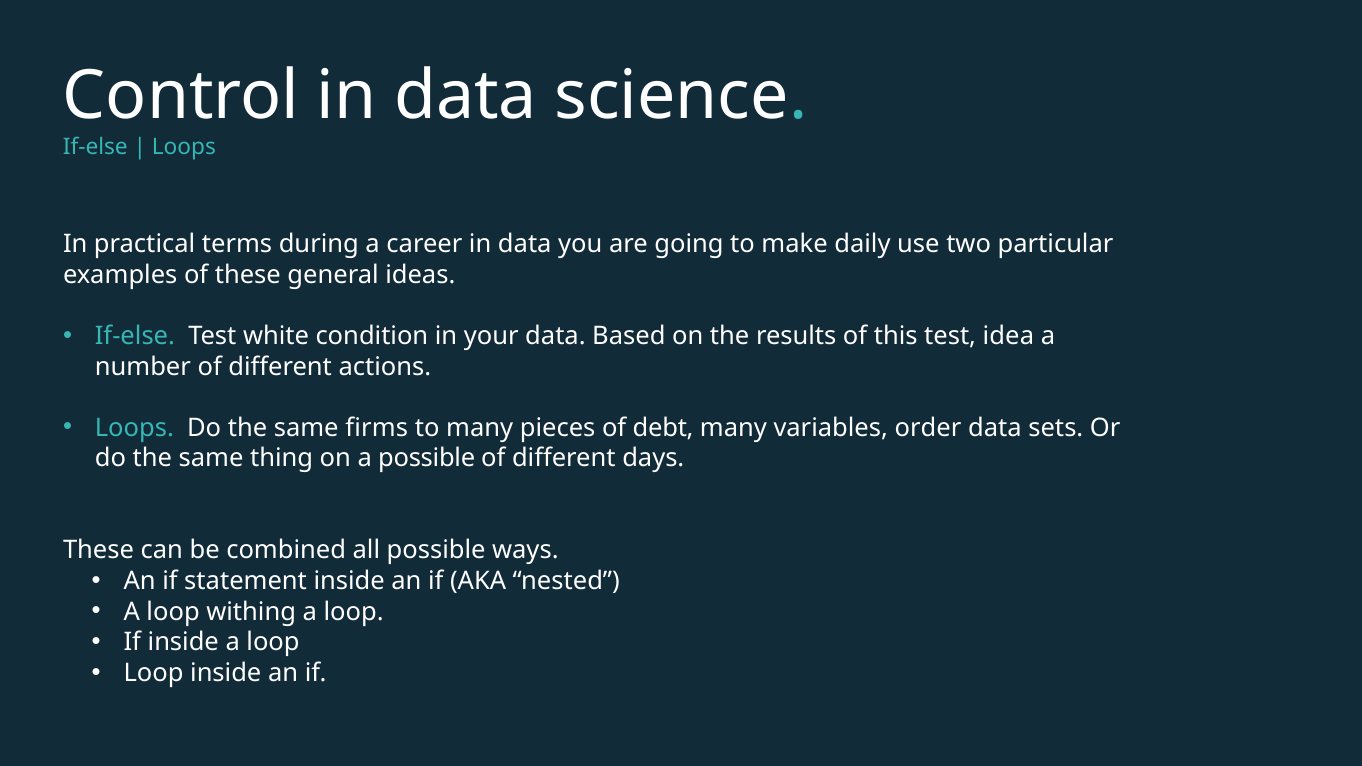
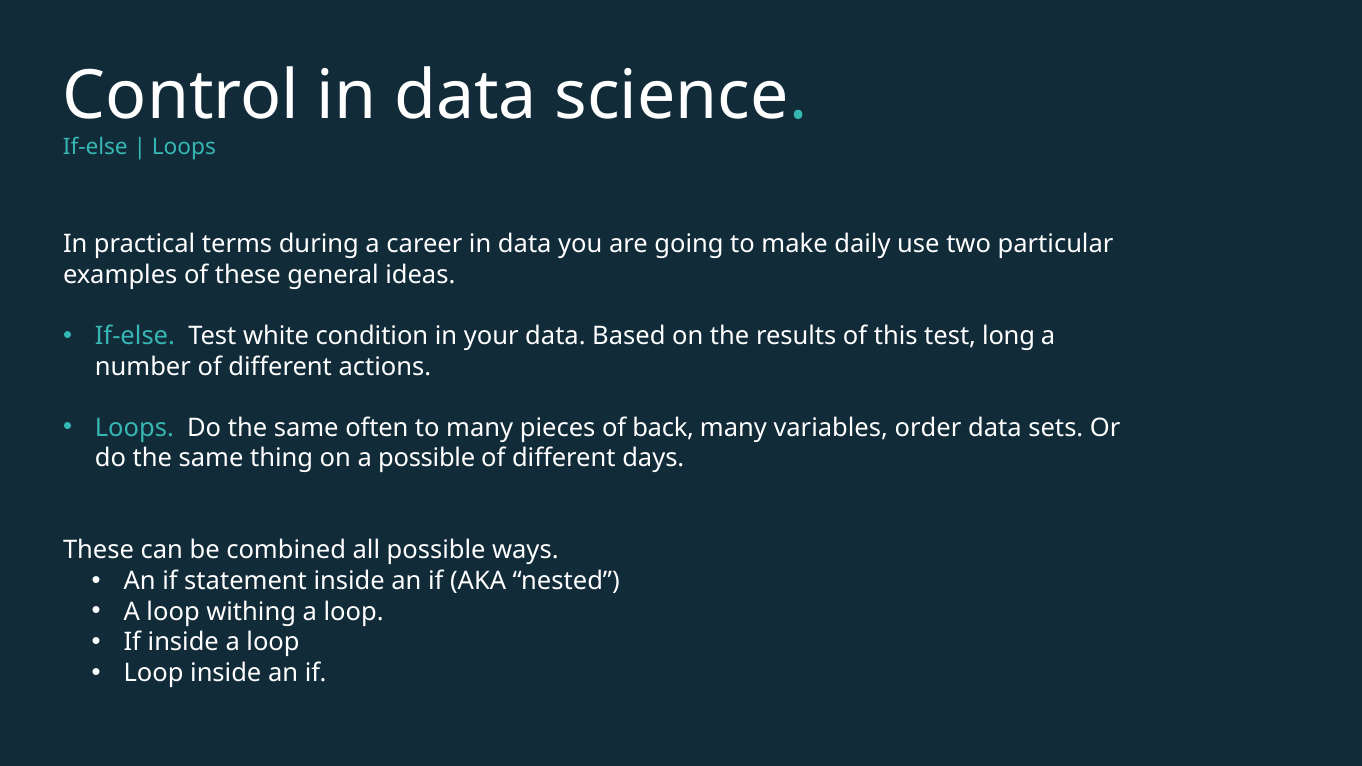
idea: idea -> long (1009, 336)
firms: firms -> often (377, 428)
debt: debt -> back (663, 428)
